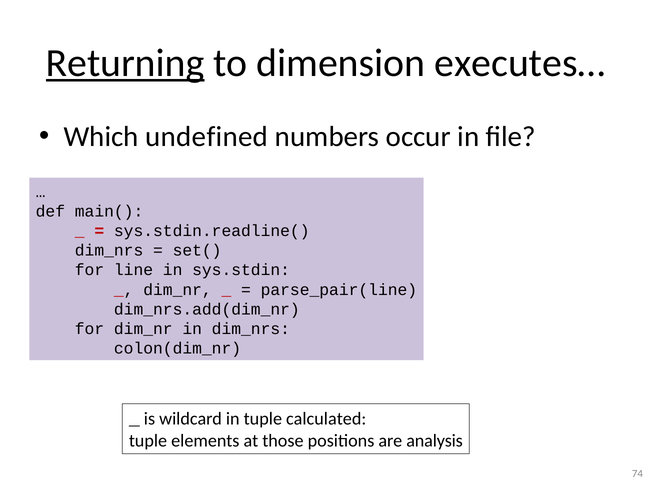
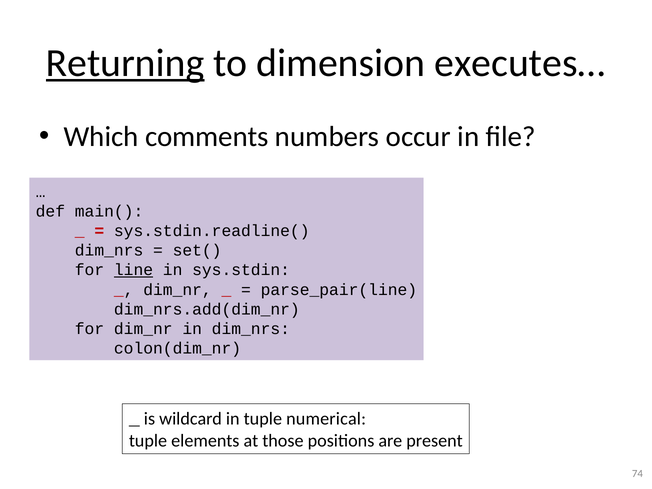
undefined: undefined -> comments (207, 137)
line underline: none -> present (134, 270)
calculated: calculated -> numerical (326, 419)
analysis: analysis -> present (435, 441)
